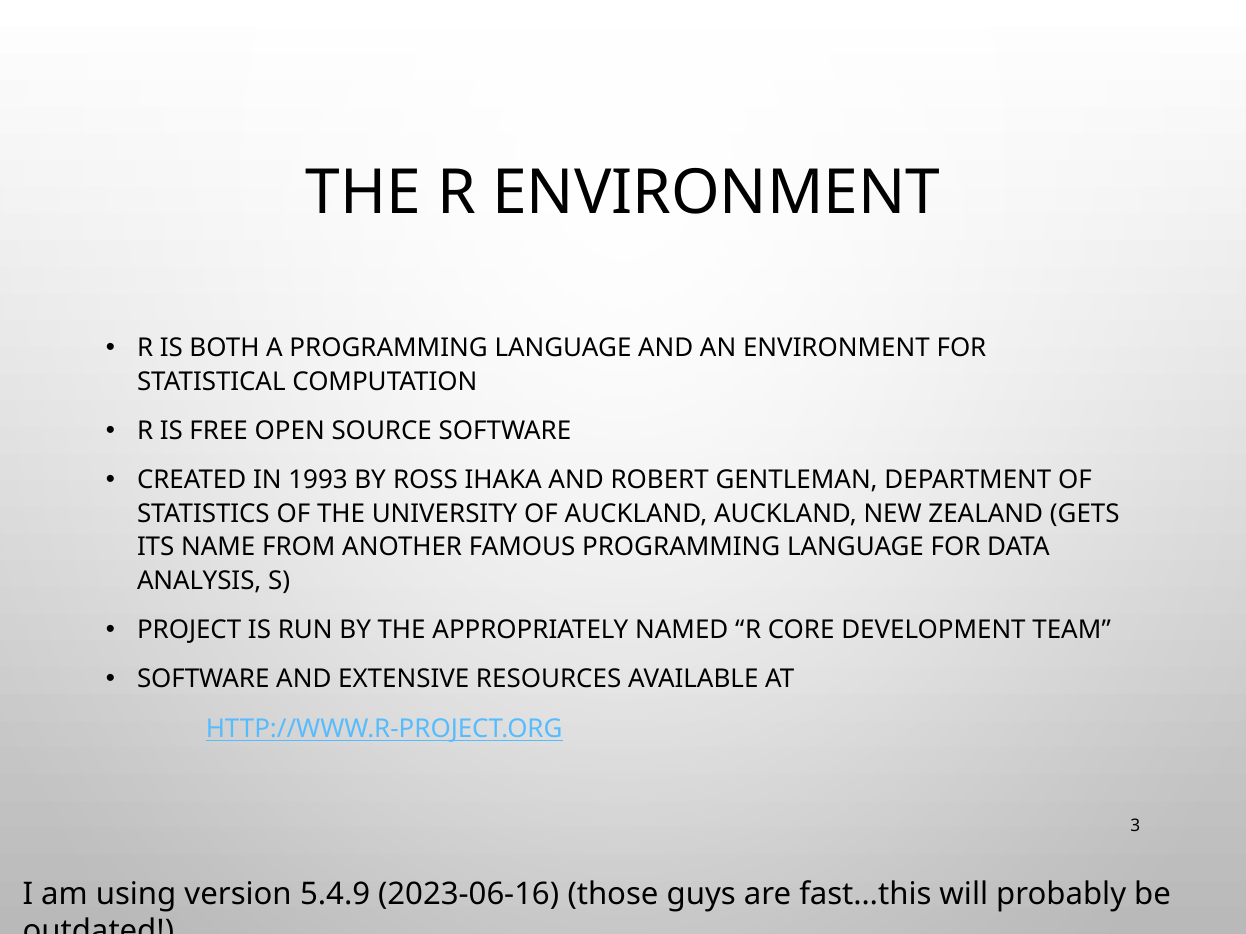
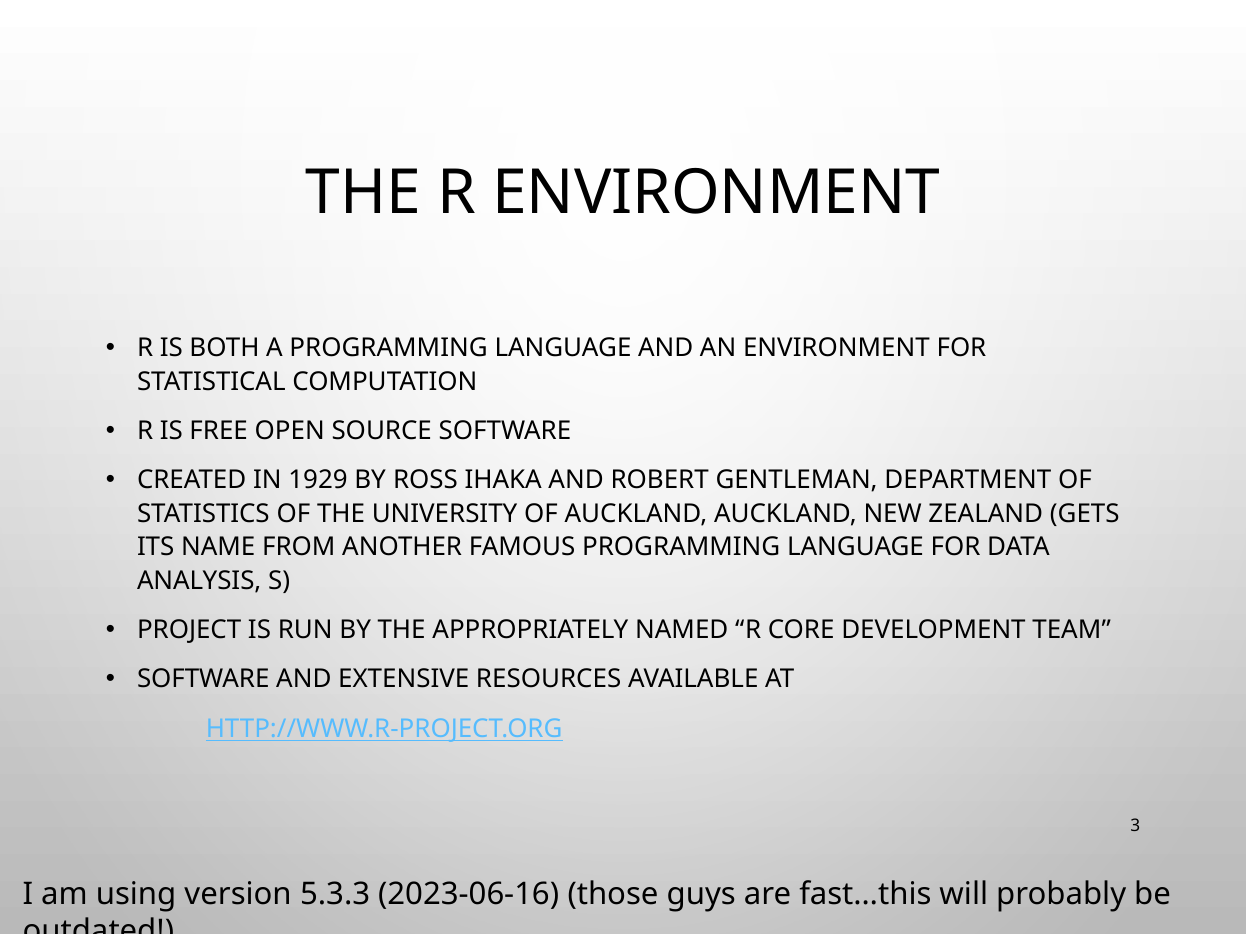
1993: 1993 -> 1929 (318, 481)
5.4.9: 5.4.9 -> 5.3.3 (335, 894)
